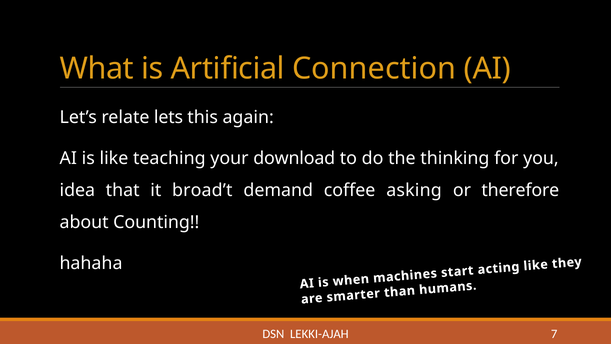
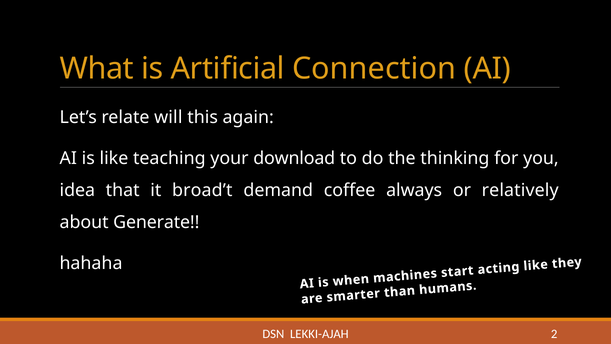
lets: lets -> will (168, 117)
asking: asking -> always (414, 190)
therefore: therefore -> relatively (520, 190)
Counting: Counting -> Generate (156, 222)
7: 7 -> 2 (554, 334)
